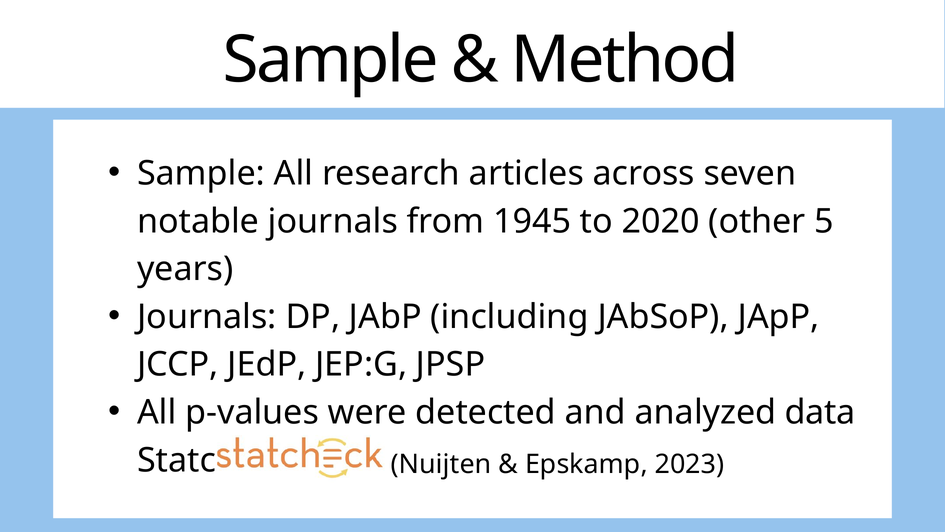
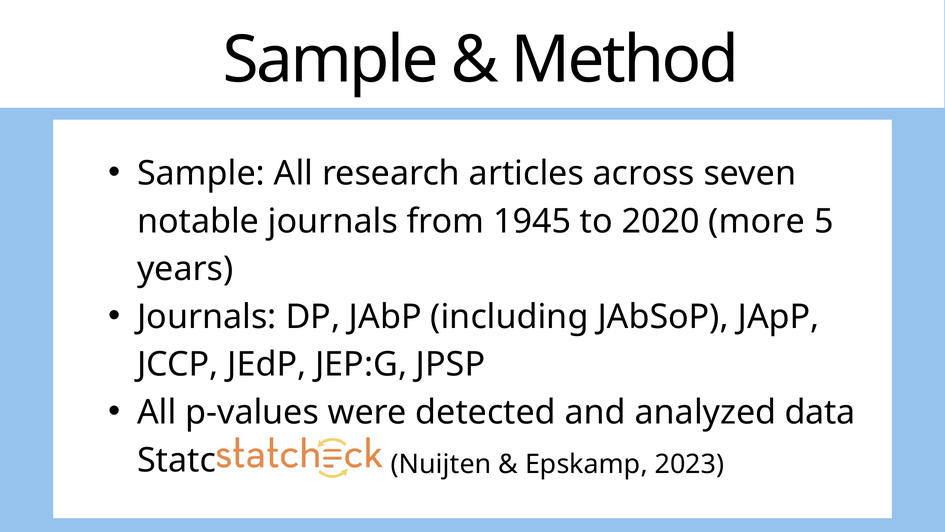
other: other -> more (757, 221)
